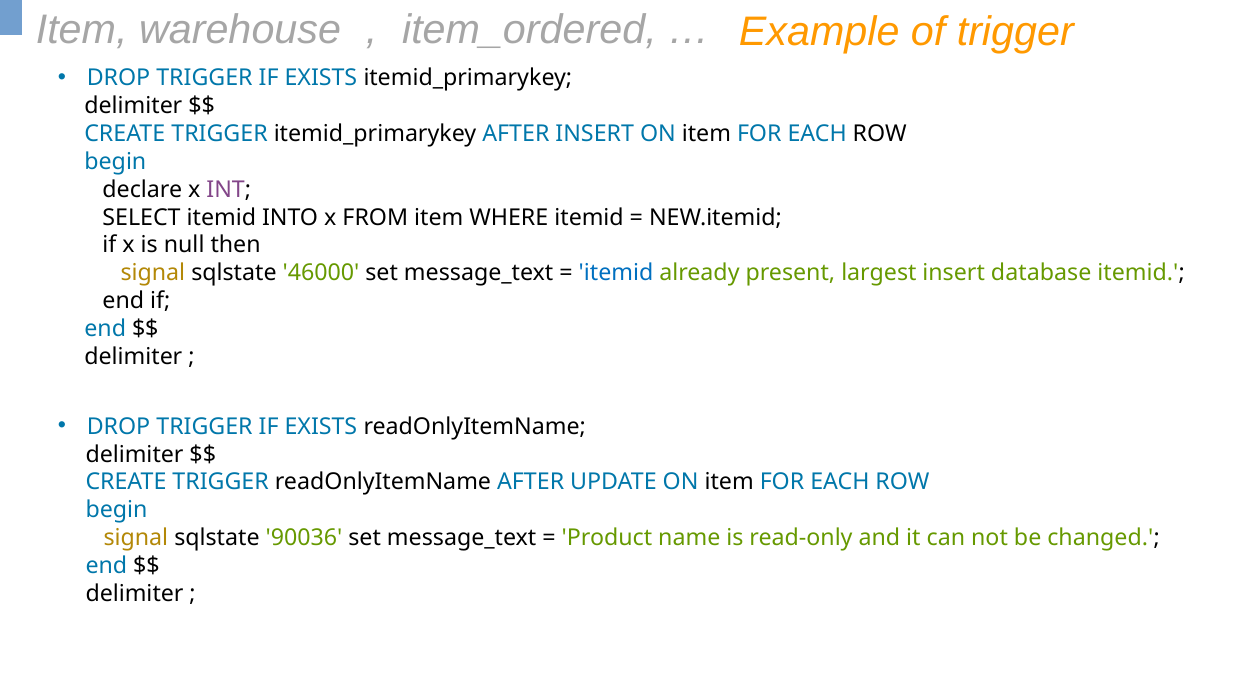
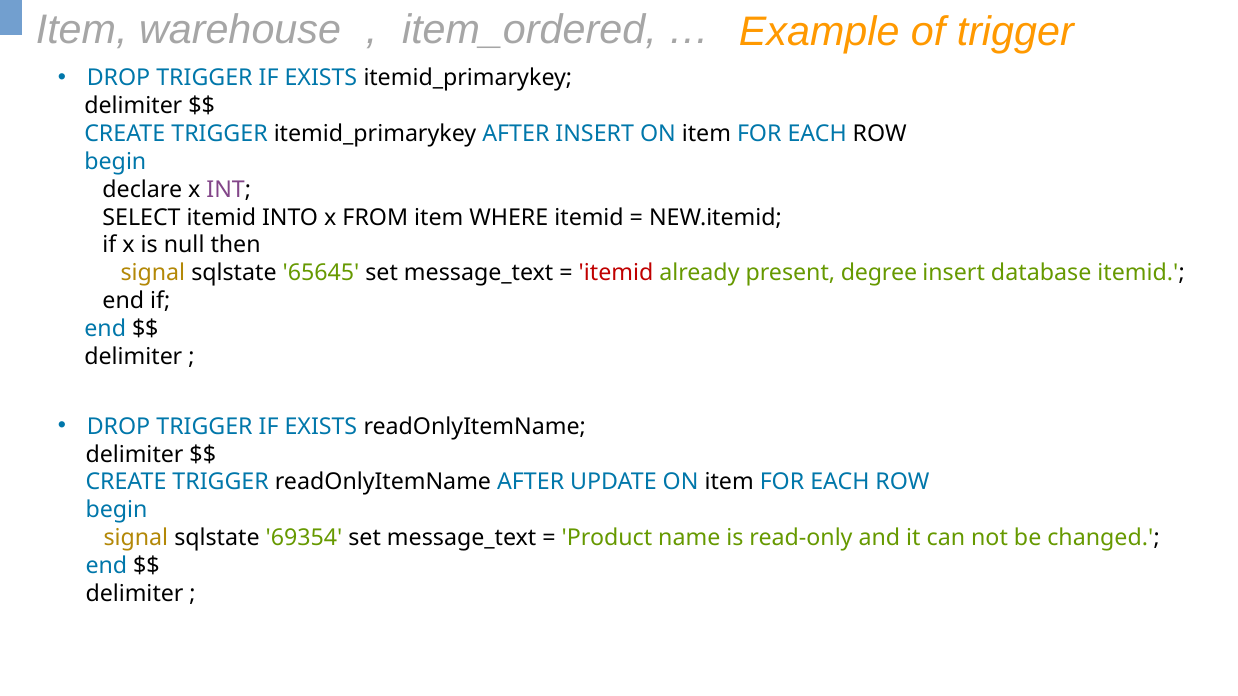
46000: 46000 -> 65645 (321, 273)
itemid colour: blue -> red (616, 273)
largest: largest -> degree (879, 273)
90036: 90036 -> 69354 (304, 538)
